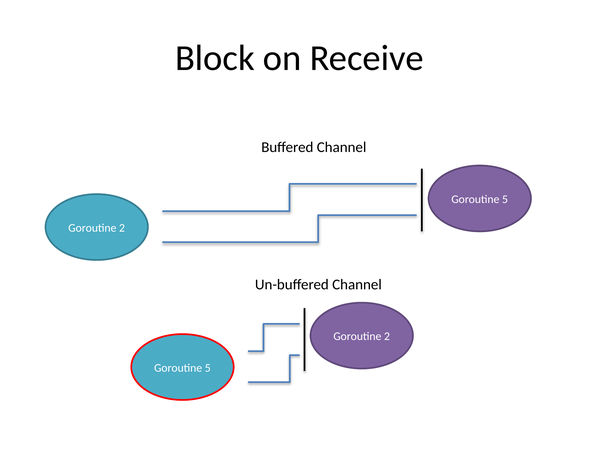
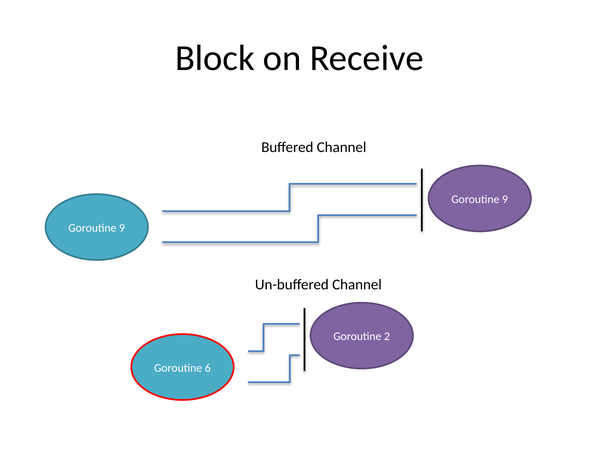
5: 5 -> 9 (505, 199)
2: 2 -> 9 (122, 228)
5: 5 -> 6 (208, 368)
